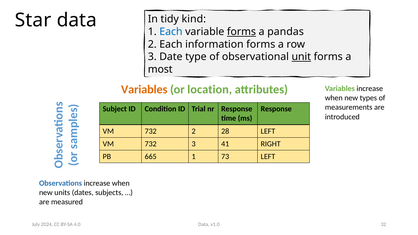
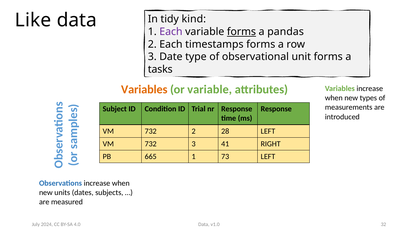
Star: Star -> Like (33, 20)
Each colour: blue -> purple (171, 32)
information: information -> timestamps (214, 44)
unit underline: present -> none (301, 57)
most: most -> tasks (160, 69)
or location: location -> variable (210, 90)
